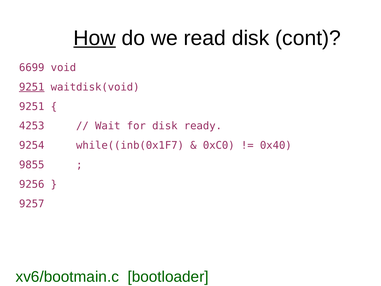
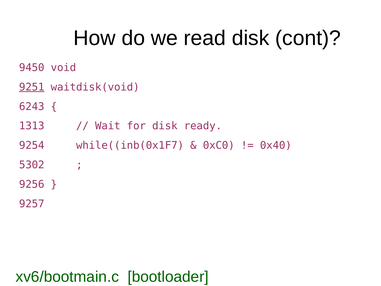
How underline: present -> none (95, 38)
6699: 6699 -> 9450 (32, 68)
9251: 9251 -> 6243 (32, 106)
4253: 4253 -> 1313 (32, 126)
9855: 9855 -> 5302 (32, 165)
